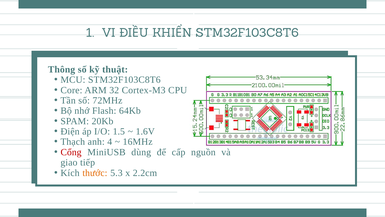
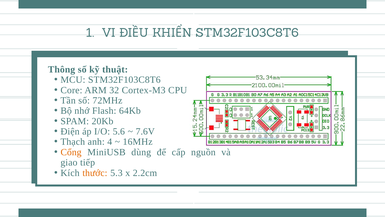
1.5: 1.5 -> 5.6 (119, 131)
1.6V: 1.6V -> 7.6V (145, 131)
Cổng colour: red -> orange (71, 152)
